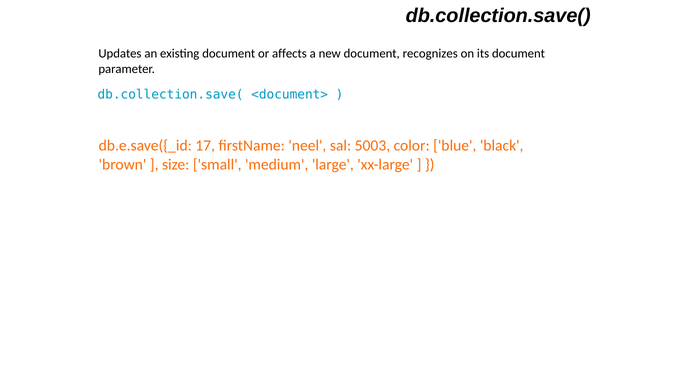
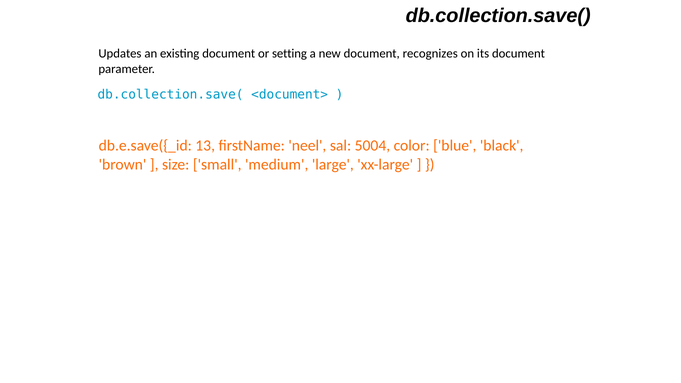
affects: affects -> setting (289, 54)
17: 17 -> 13 (205, 146)
5003: 5003 -> 5004 (372, 146)
